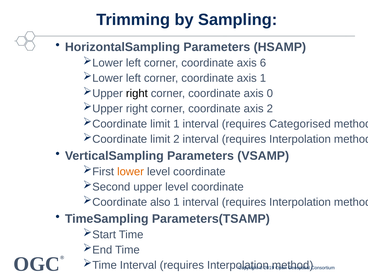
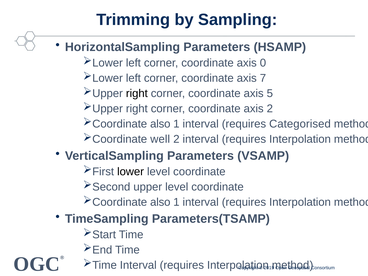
6: 6 -> 0 (263, 63)
axis 1: 1 -> 7 (263, 78)
0: 0 -> 5 (270, 93)
limit: limit -> also (160, 124)
limit: limit -> well (160, 139)
lower colour: orange -> black (131, 172)
